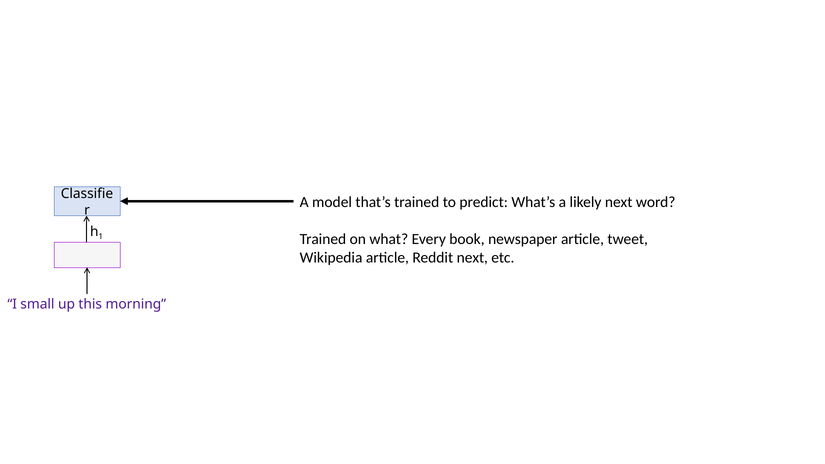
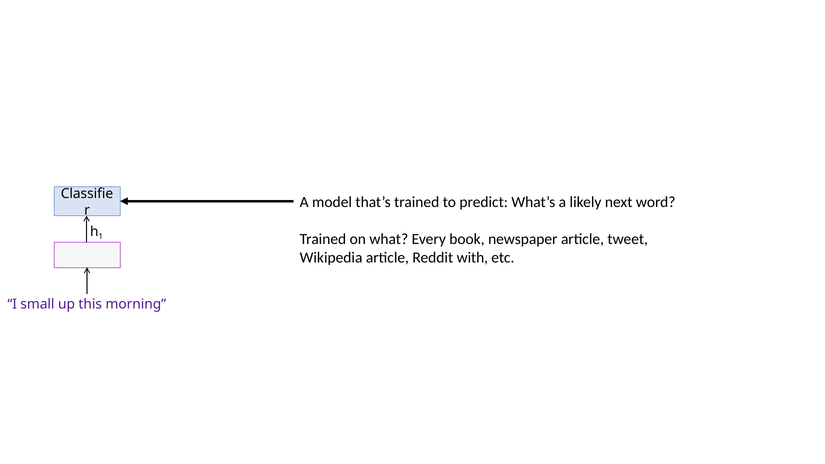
Reddit next: next -> with (472, 258)
